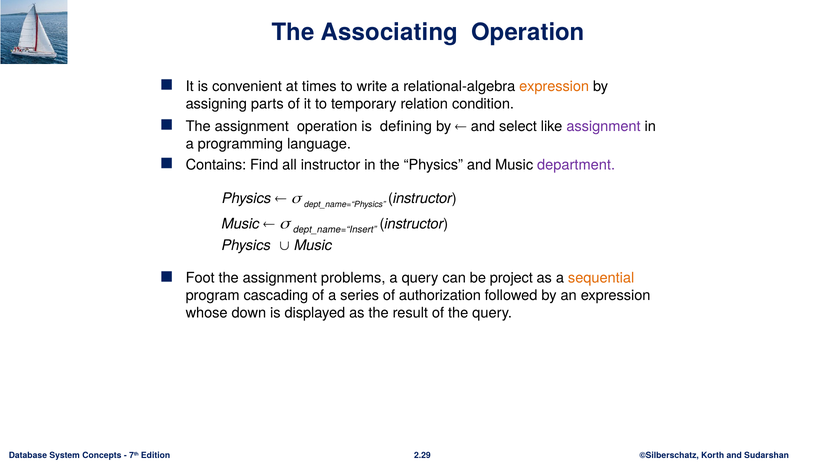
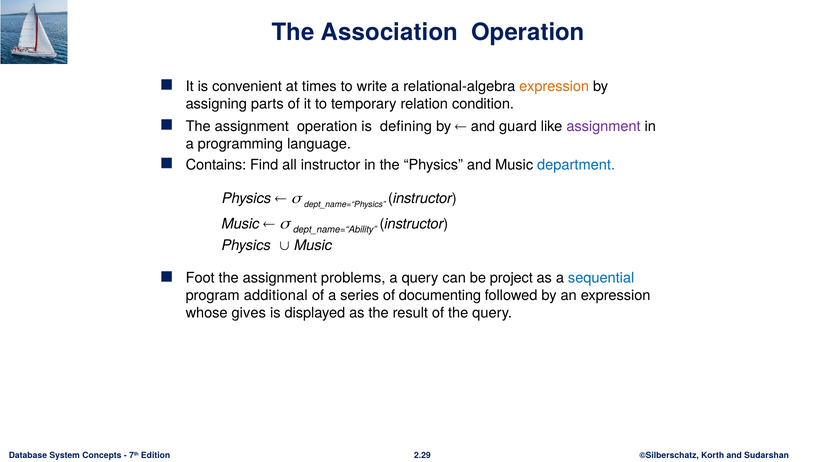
Associating: Associating -> Association (389, 32)
select: select -> guard (518, 126)
department colour: purple -> blue (576, 165)
dept_name=“Insert: dept_name=“Insert -> dept_name=“Ability (335, 230)
sequential colour: orange -> blue (601, 278)
cascading: cascading -> additional (276, 295)
authorization: authorization -> documenting (440, 295)
down: down -> gives (249, 313)
